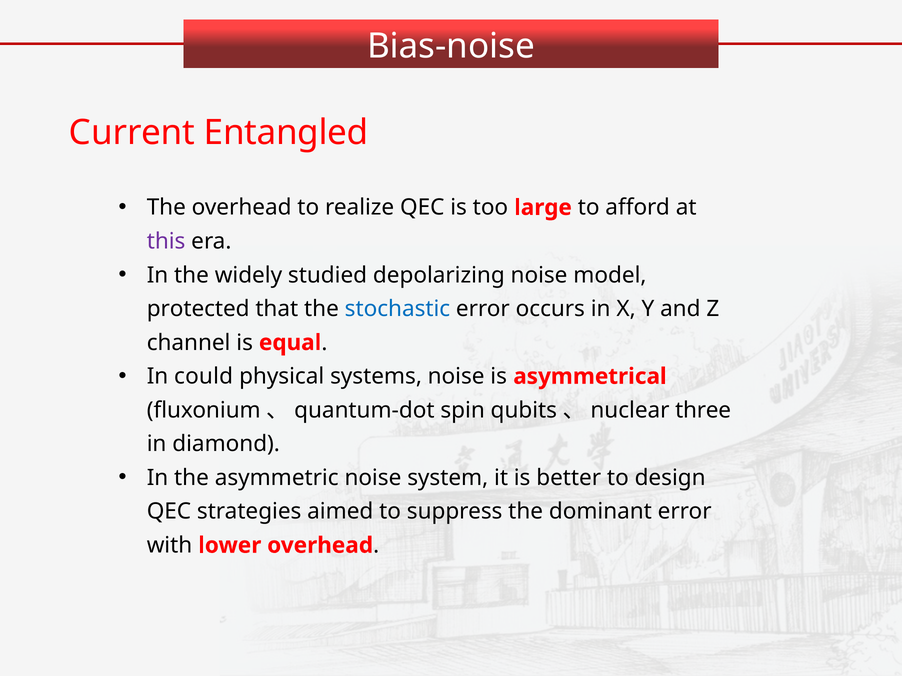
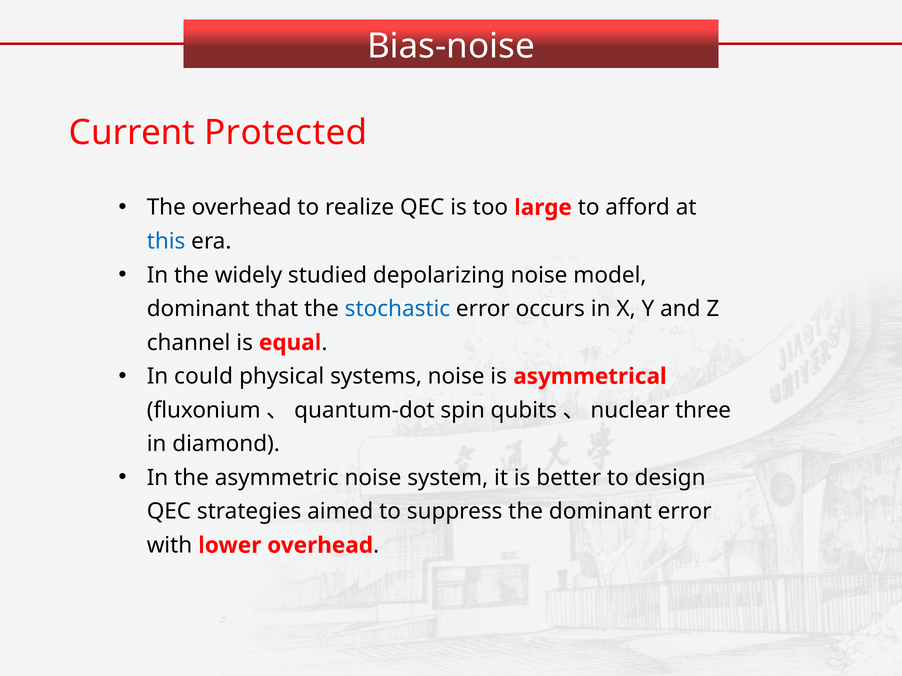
Entangled: Entangled -> Protected (286, 133)
this colour: purple -> blue (166, 241)
protected: protected -> dominant (198, 309)
